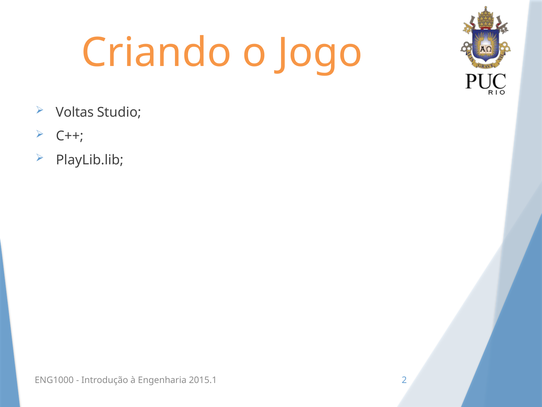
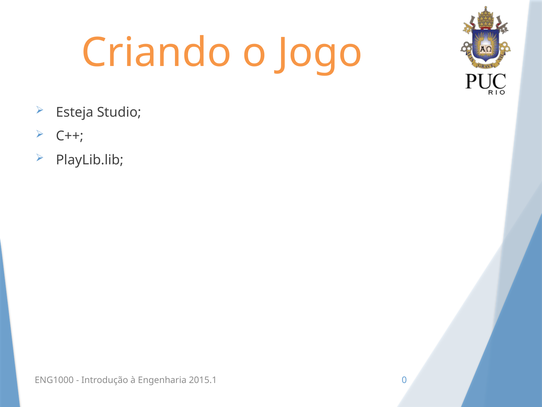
Voltas: Voltas -> Esteja (75, 112)
2: 2 -> 0 (404, 380)
